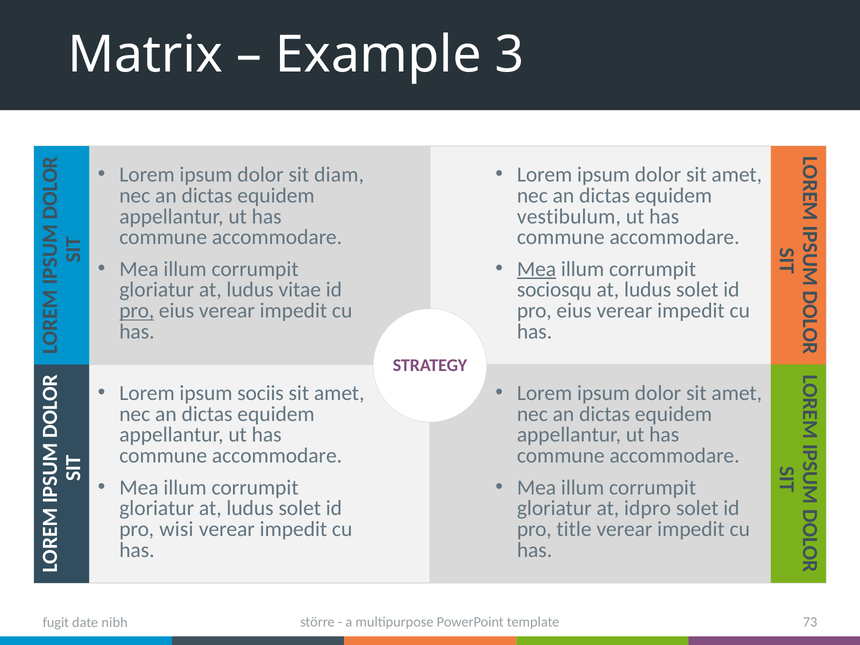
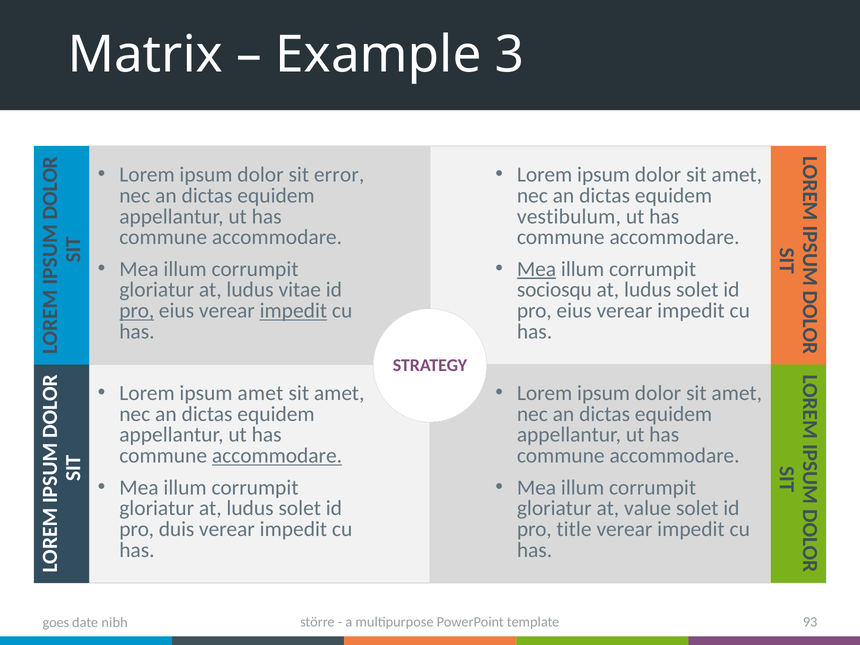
diam: diam -> error (339, 175)
impedit underline: none -> present (293, 311)
ipsum sociis: sociis -> amet (260, 393)
accommodare underline: none -> present (277, 456)
idpro: idpro -> value (648, 508)
wisi: wisi -> duis (177, 529)
73: 73 -> 93 (810, 622)
fugit: fugit -> goes (56, 622)
